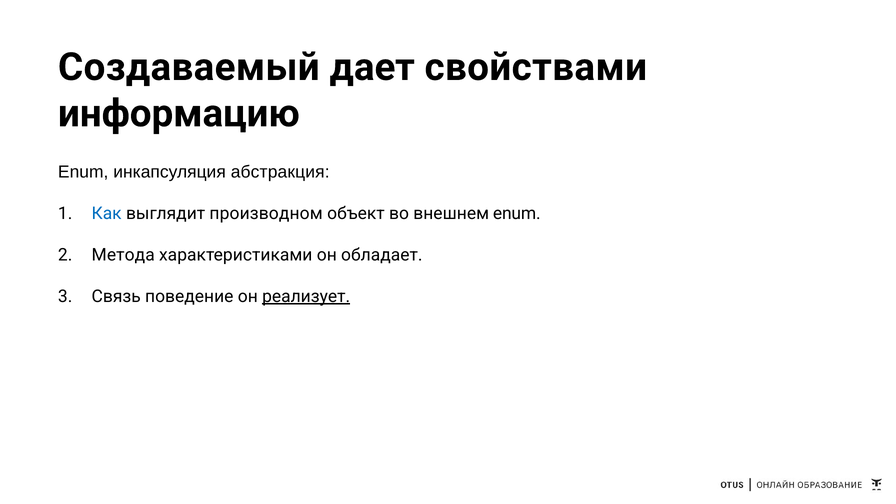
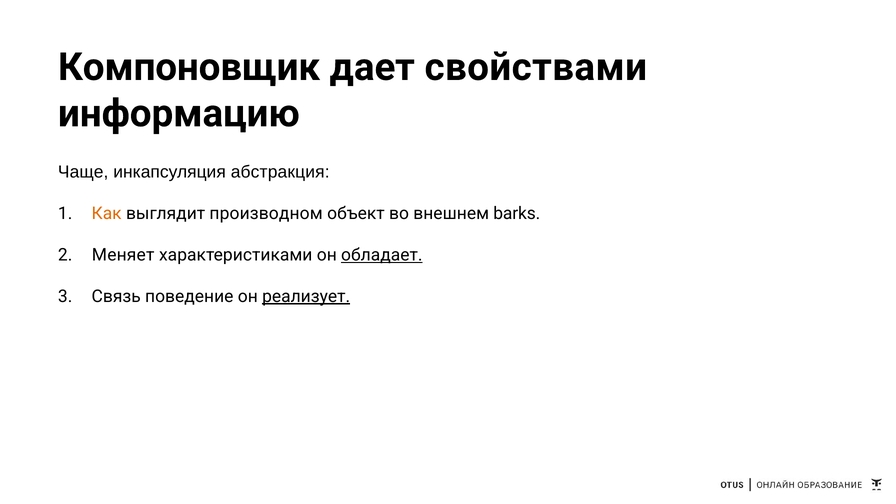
Создаваемый: Создаваемый -> Компоновщик (189, 67)
Enum: Enum -> Чаще (83, 172)
Как colour: blue -> orange (107, 213)
внешнем enum: enum -> barks (517, 213)
Метода: Метода -> Меняет (123, 255)
обладает underline: none -> present (382, 255)
